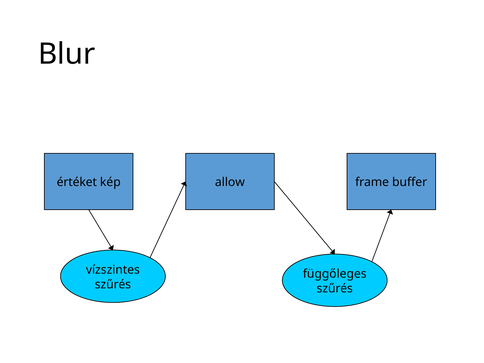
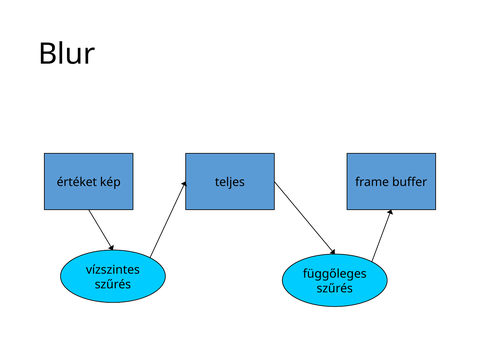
allow: allow -> teljes (230, 182)
